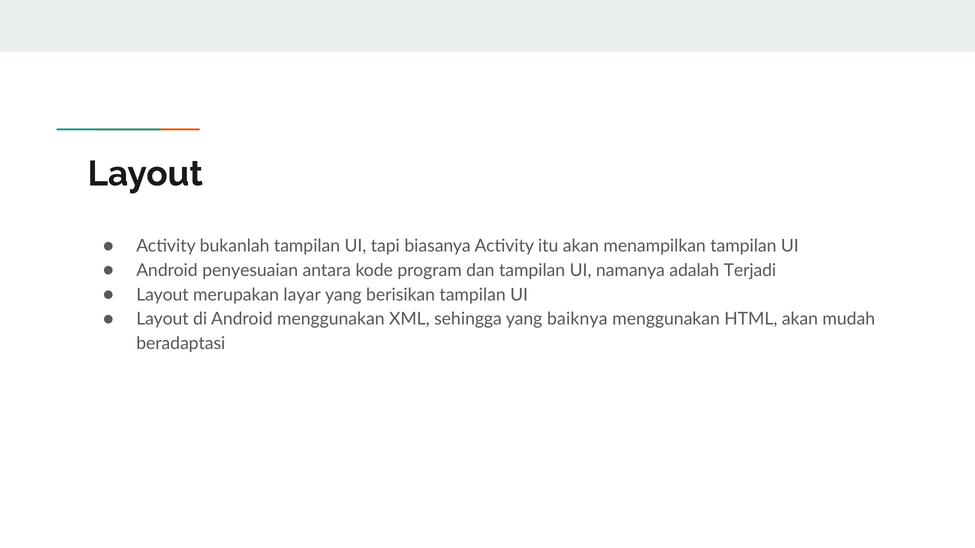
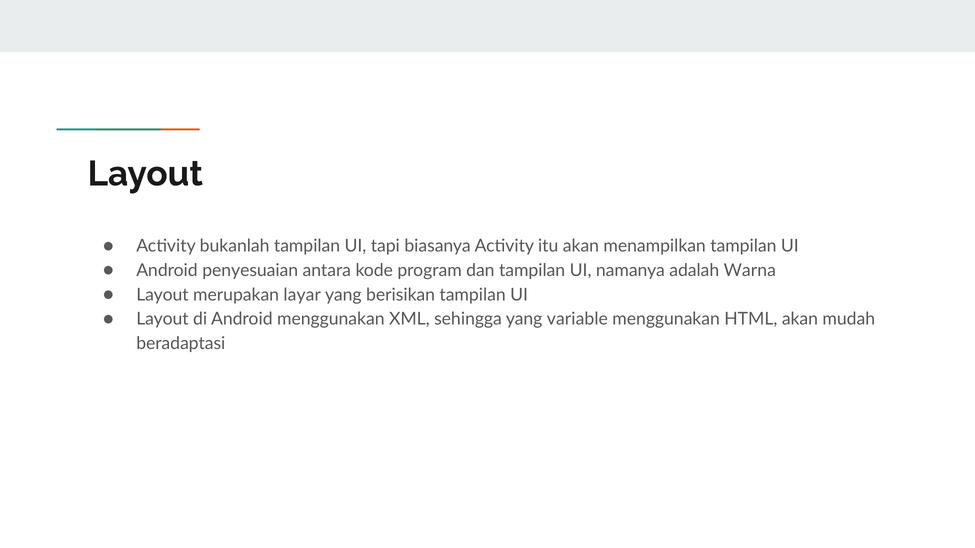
Terjadi: Terjadi -> Warna (750, 271)
baiknya: baiknya -> variable (577, 319)
